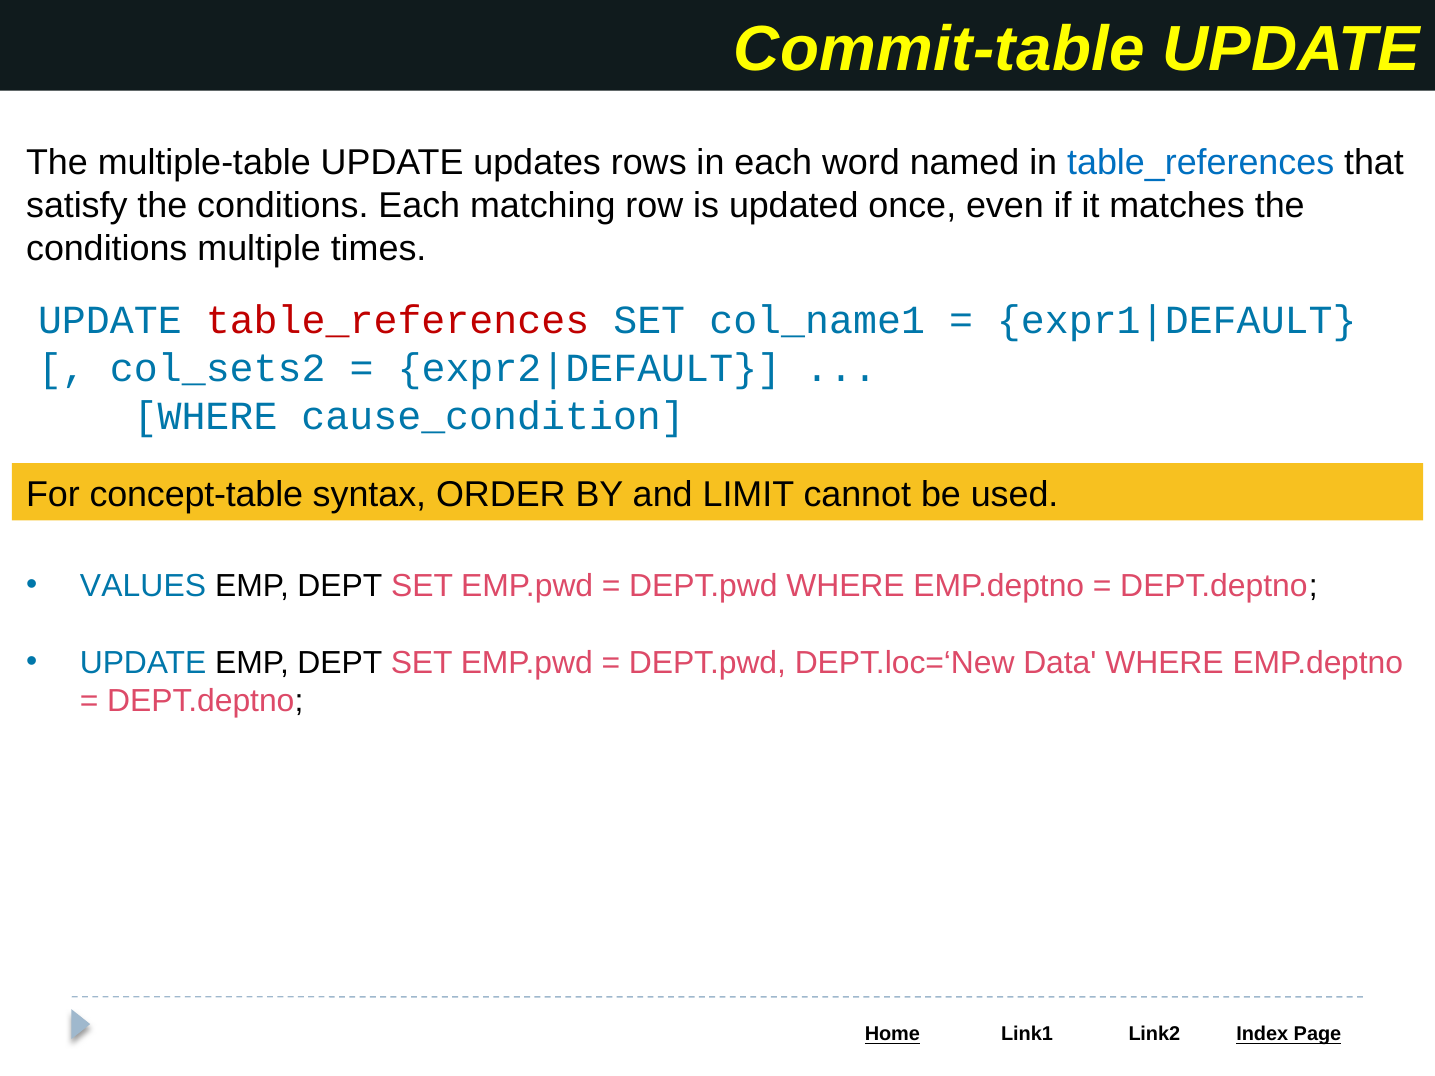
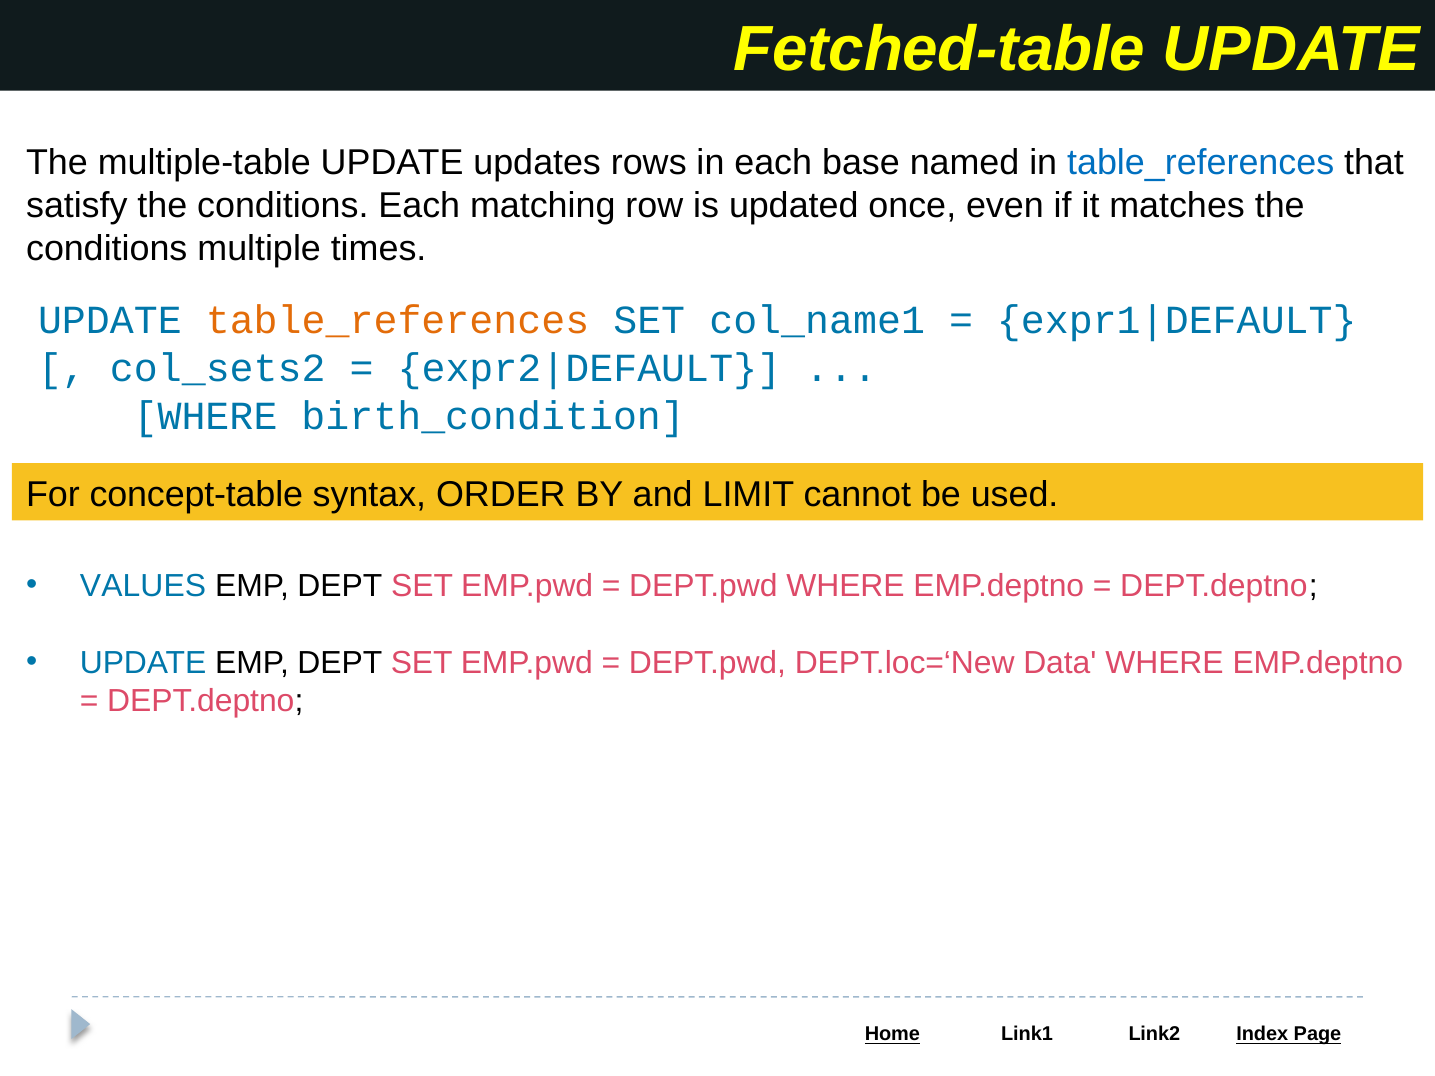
Commit-table: Commit-table -> Fetched-table (940, 50)
word: word -> base (861, 163)
table_references colour: red -> orange (398, 321)
cause_condition: cause_condition -> birth_condition (493, 416)
